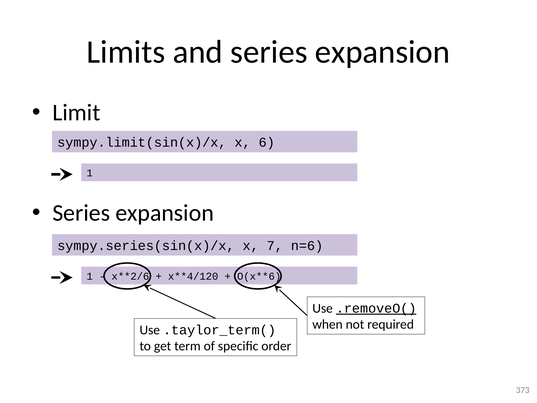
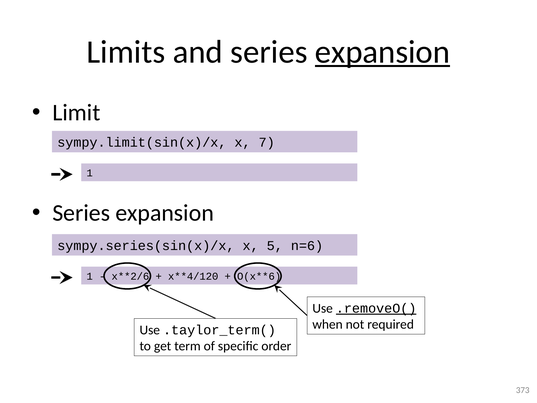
expansion underline: none -> present (383, 52)
6: 6 -> 7 (267, 142)
7: 7 -> 5 (275, 246)
